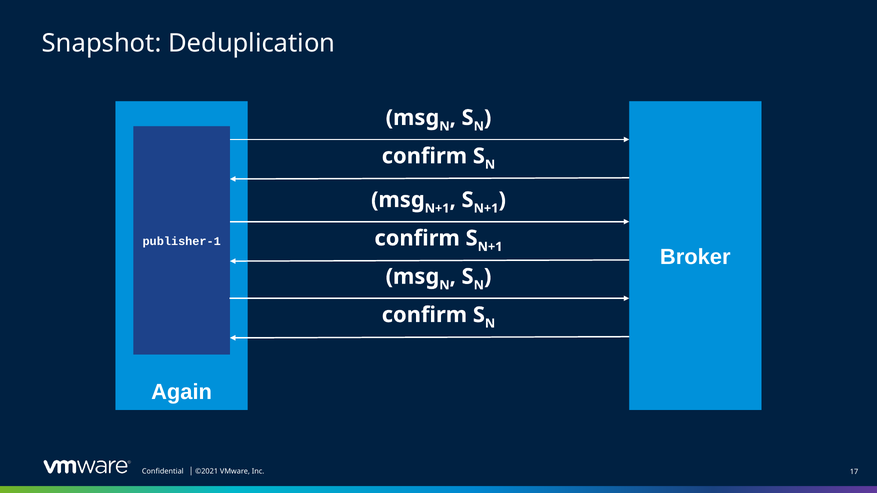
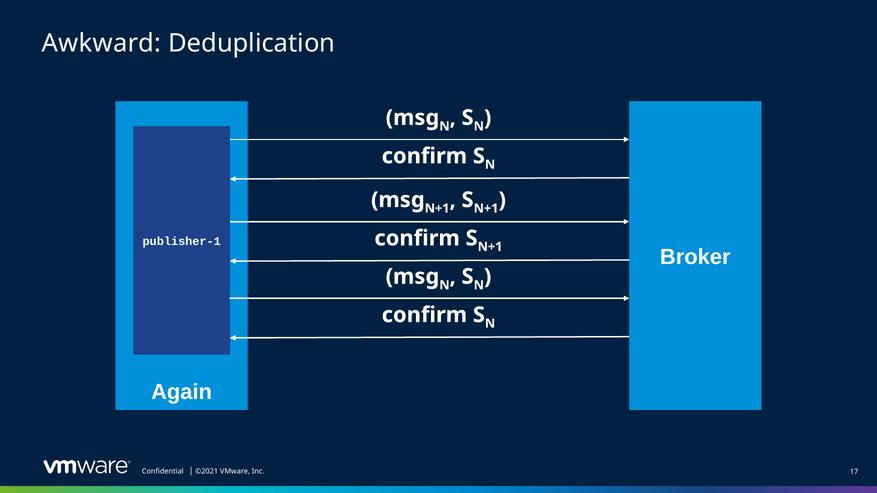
Snapshot: Snapshot -> Awkward (102, 43)
